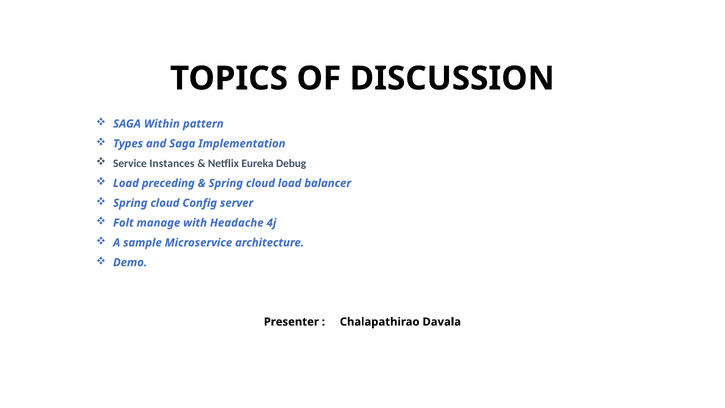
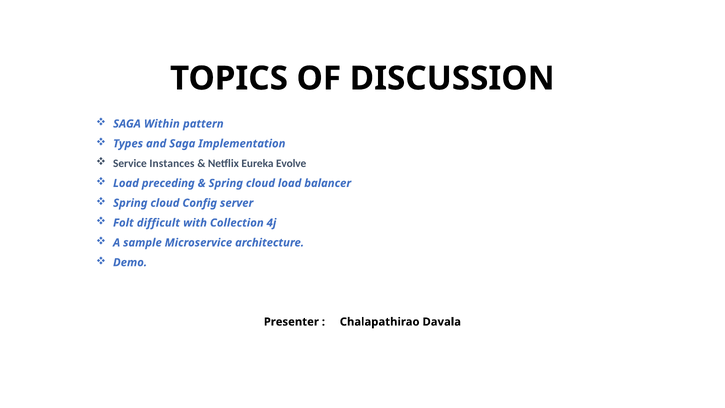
Debug: Debug -> Evolve (291, 163)
manage: manage -> difficult (158, 223)
Headache: Headache -> Collection (237, 223)
